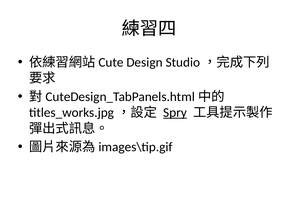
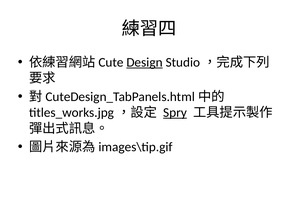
Design underline: none -> present (145, 63)
